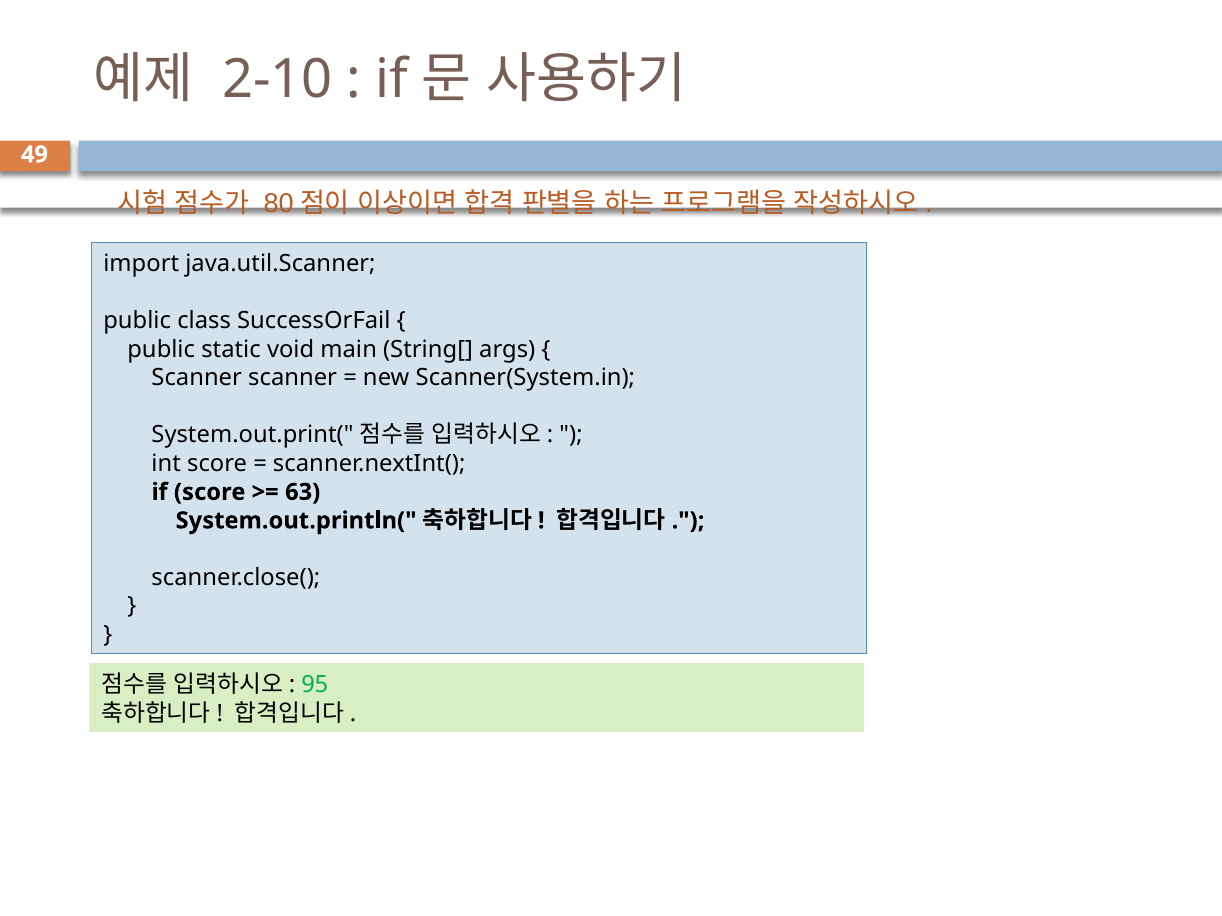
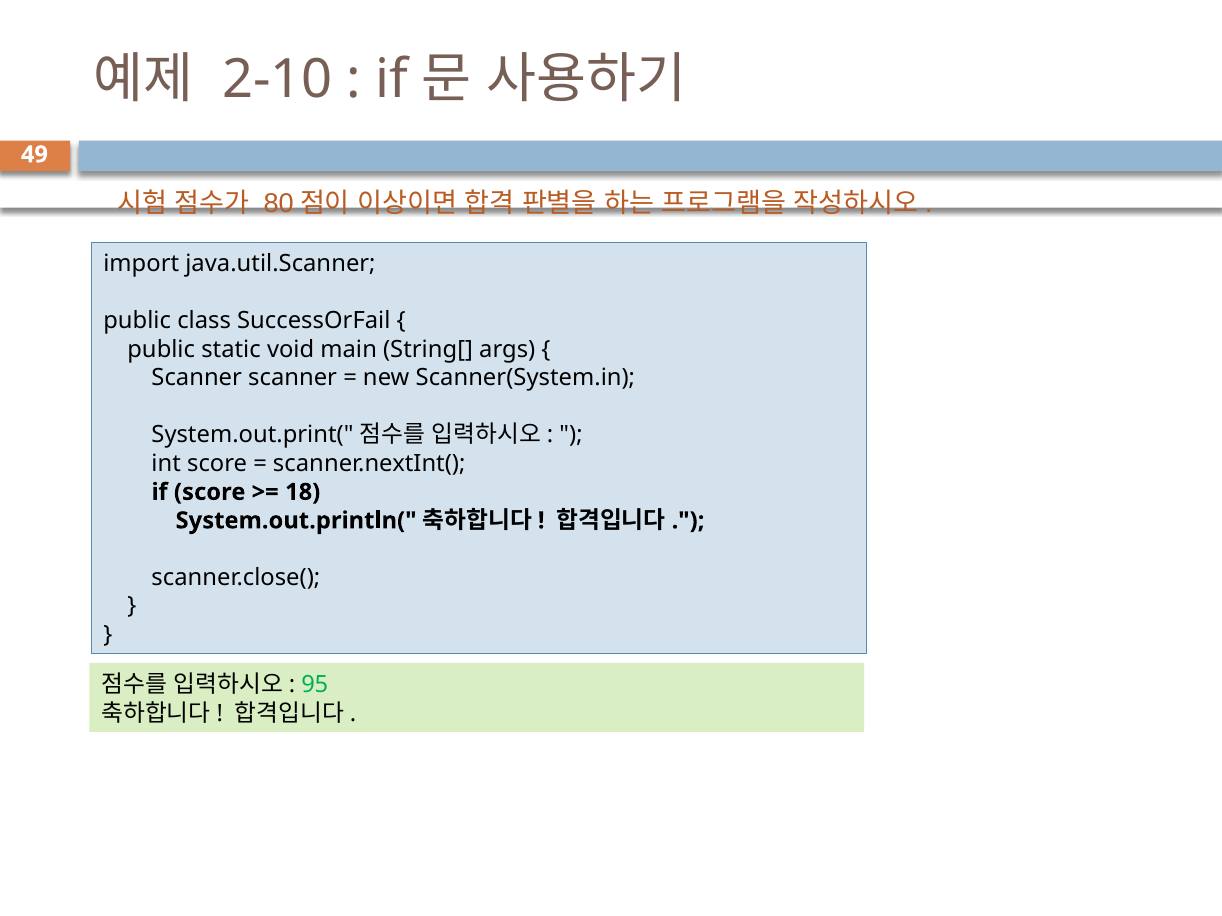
63: 63 -> 18 (303, 492)
